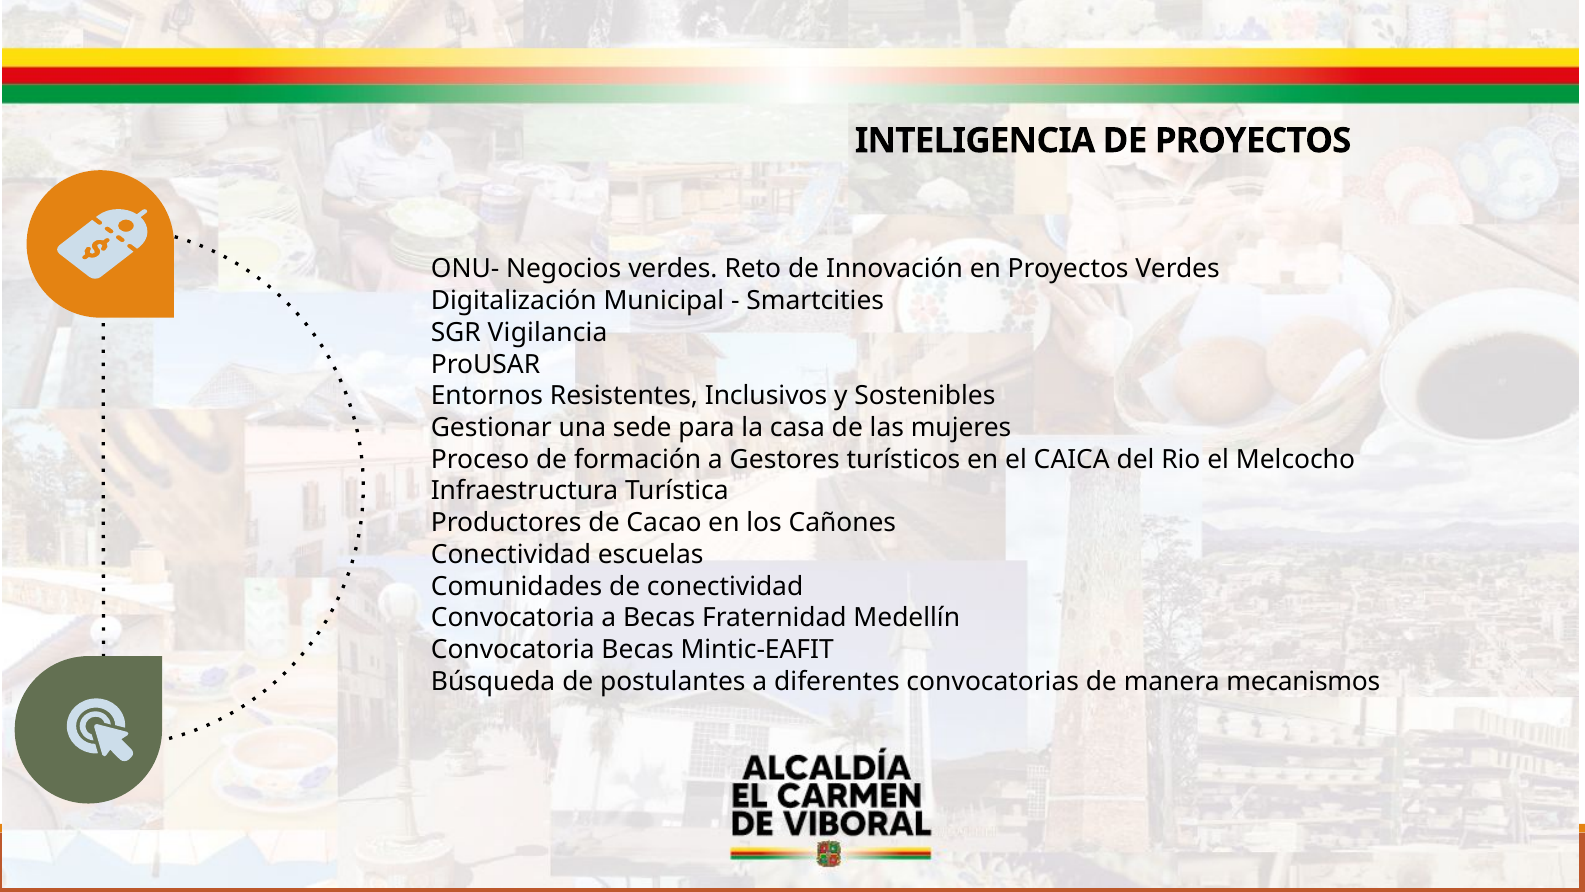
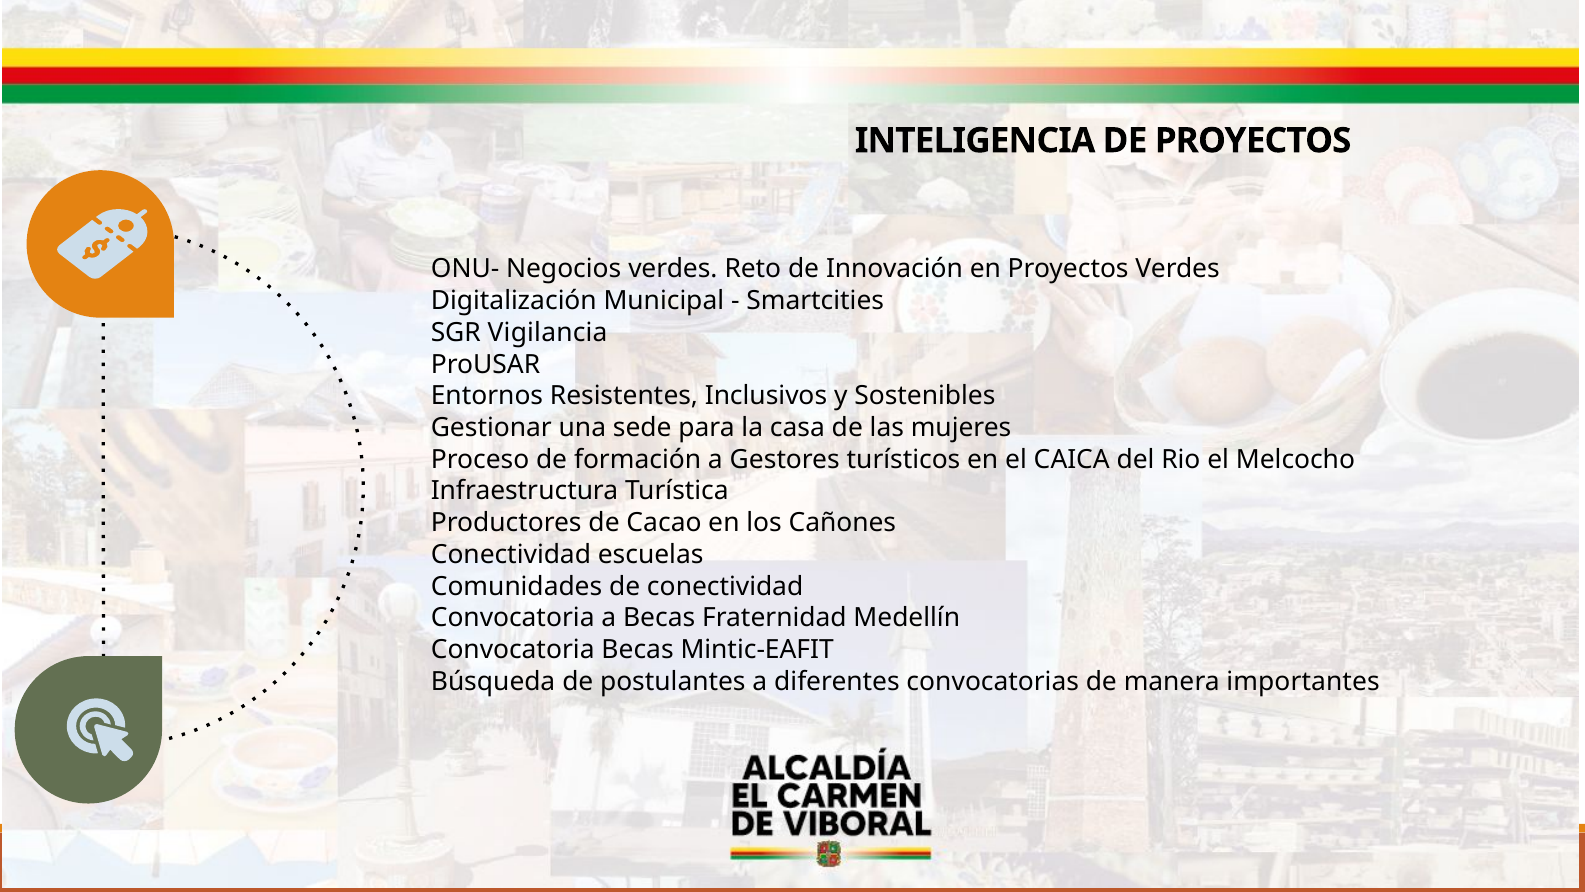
mecanismos: mecanismos -> importantes (1303, 681)
